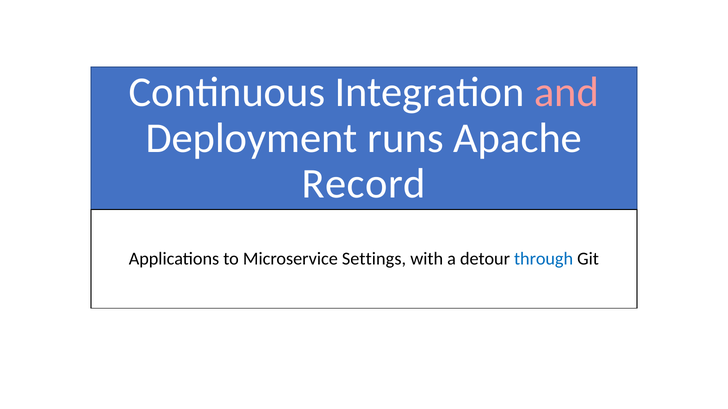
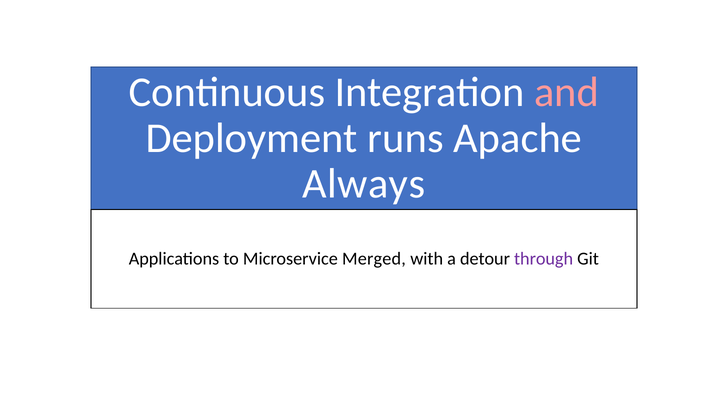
Record: Record -> Always (364, 184)
Settings: Settings -> Merged (374, 259)
through colour: blue -> purple (544, 259)
